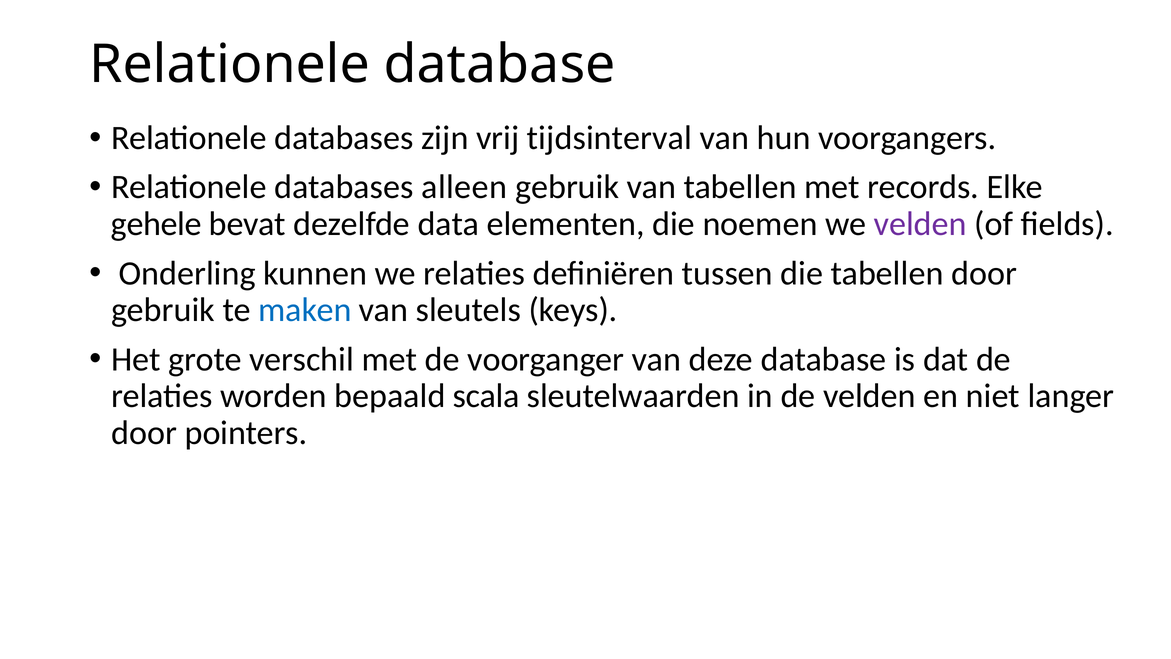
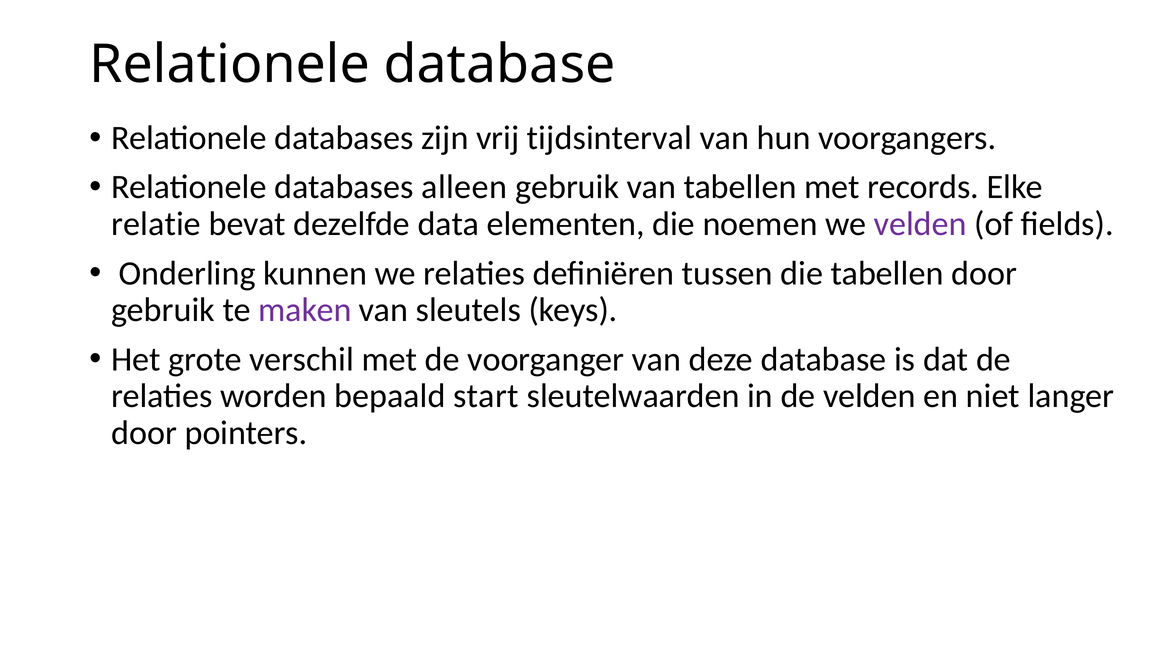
gehele: gehele -> relatie (156, 224)
maken colour: blue -> purple (305, 310)
scala: scala -> start (486, 396)
